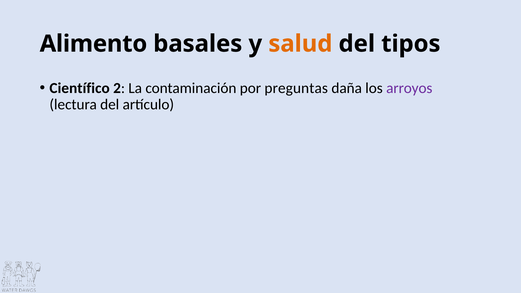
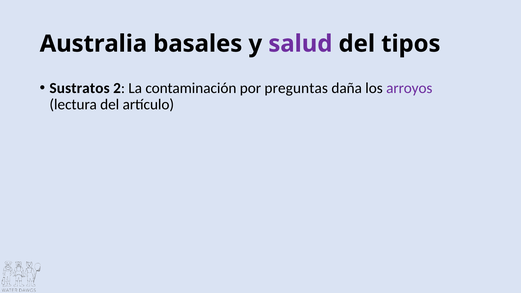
Alimento: Alimento -> Australia (93, 44)
salud colour: orange -> purple (300, 44)
Científico: Científico -> Sustratos (80, 88)
